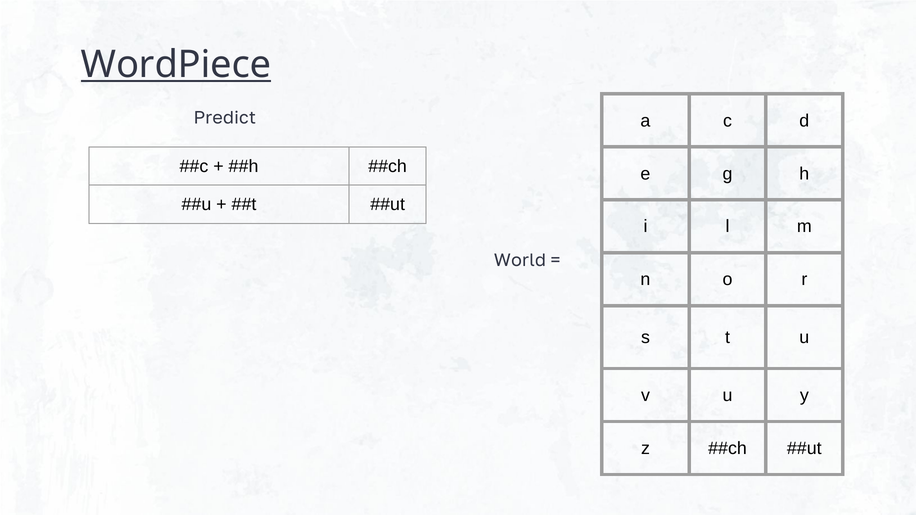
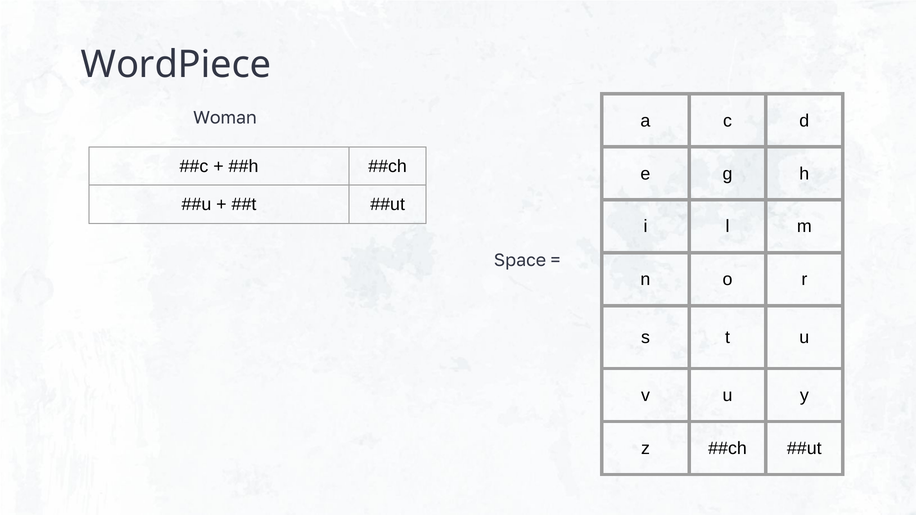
WordPiece underline: present -> none (176, 65)
Predict: Predict -> Woman (225, 118)
World: World -> Space (520, 261)
